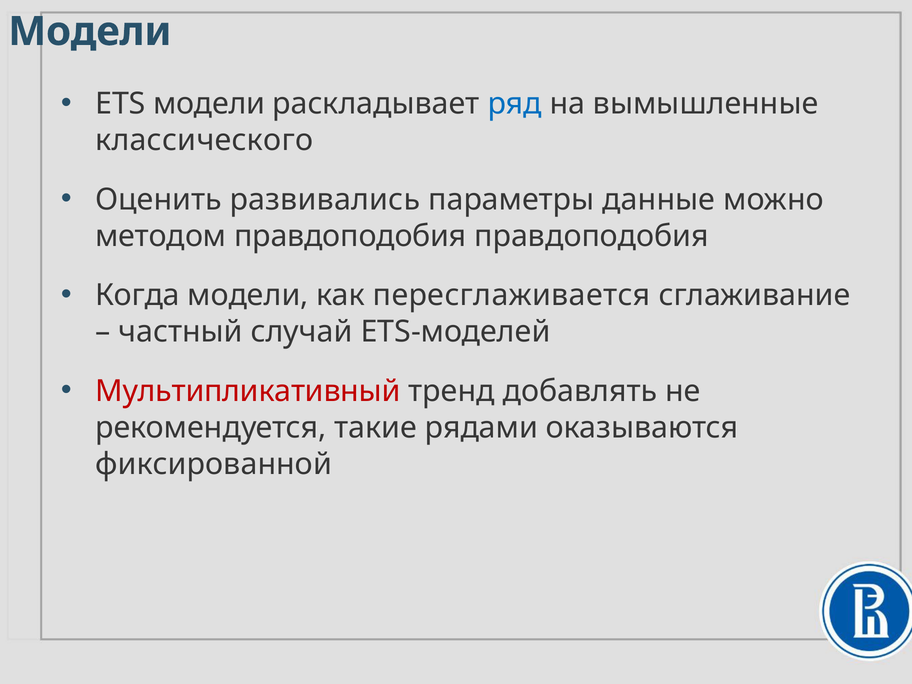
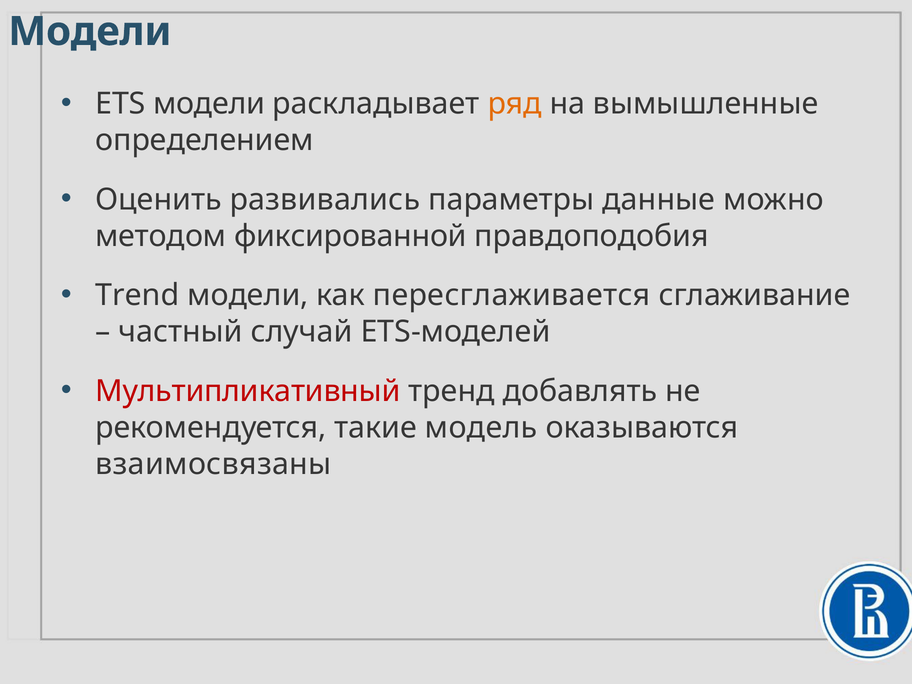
ряд colour: blue -> orange (515, 104)
классического: классического -> определением (204, 140)
методом правдоподобия: правдоподобия -> фиксированной (350, 236)
Когда: Когда -> Trend (137, 295)
рядами: рядами -> модель (481, 428)
фиксированной: фиксированной -> взаимосвязаны (213, 464)
